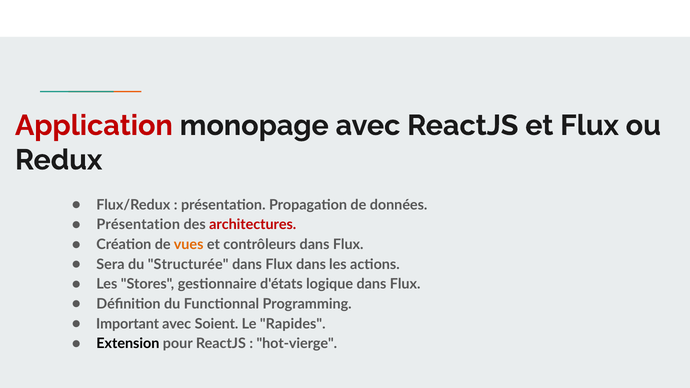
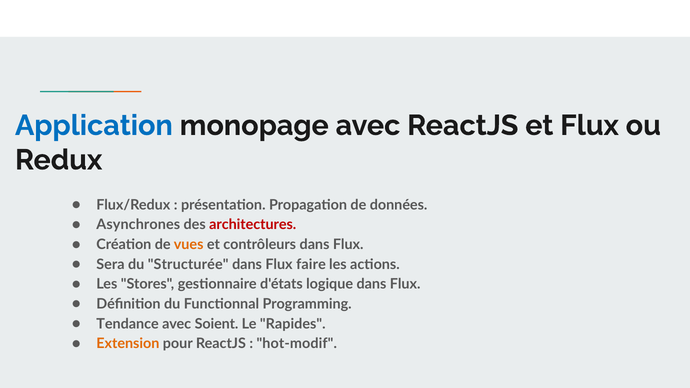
Application colour: red -> blue (94, 125)
Présentation: Présentation -> Asynchrones (138, 225)
Flux dans: dans -> faire (311, 264)
Important: Important -> Tendance (128, 324)
Extension colour: black -> orange (128, 344)
hot-vierge: hot-vierge -> hot-modif (297, 344)
